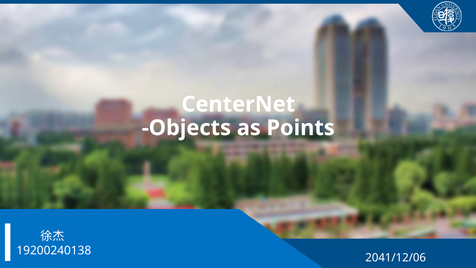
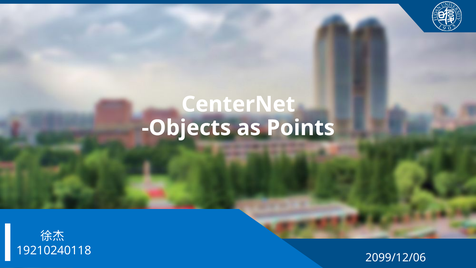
19200240138: 19200240138 -> 19210240118 (54, 250)
2041/12/06: 2041/12/06 -> 2099/12/06 (396, 258)
